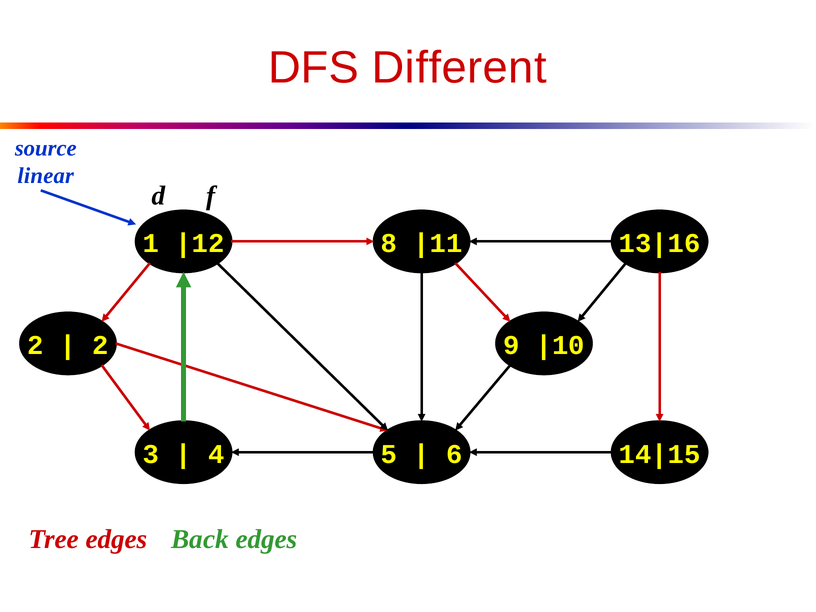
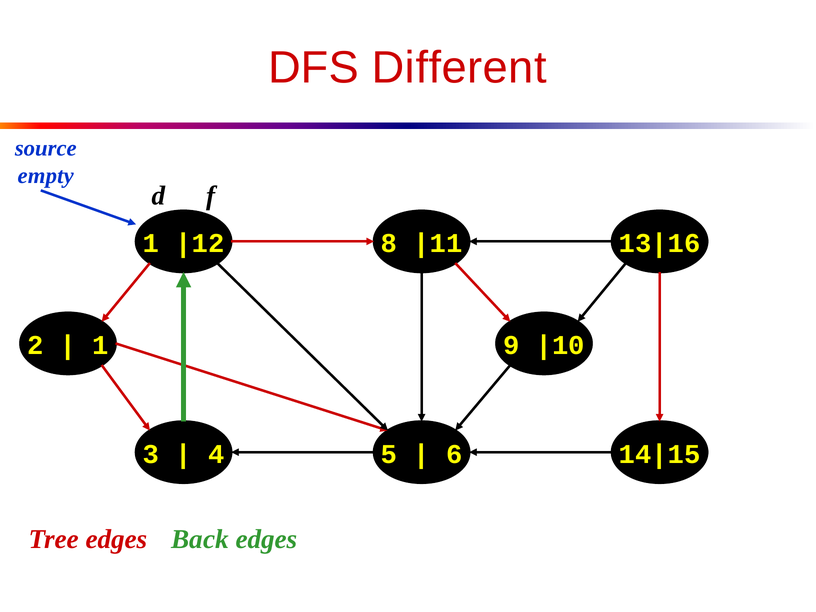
linear: linear -> empty (46, 176)
2: 2 -> 1 (101, 345)
